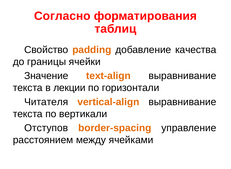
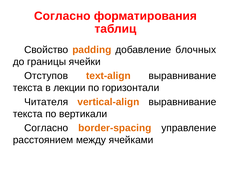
качества: качества -> блочных (196, 50)
Значение: Значение -> Отступов (46, 76)
Отступов: Отступов -> Согласно (46, 128)
